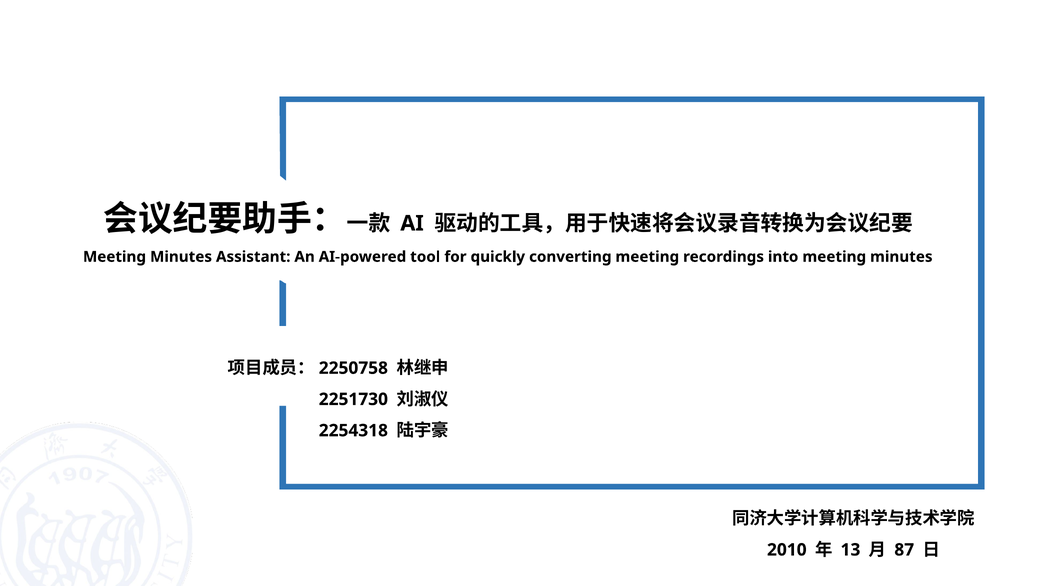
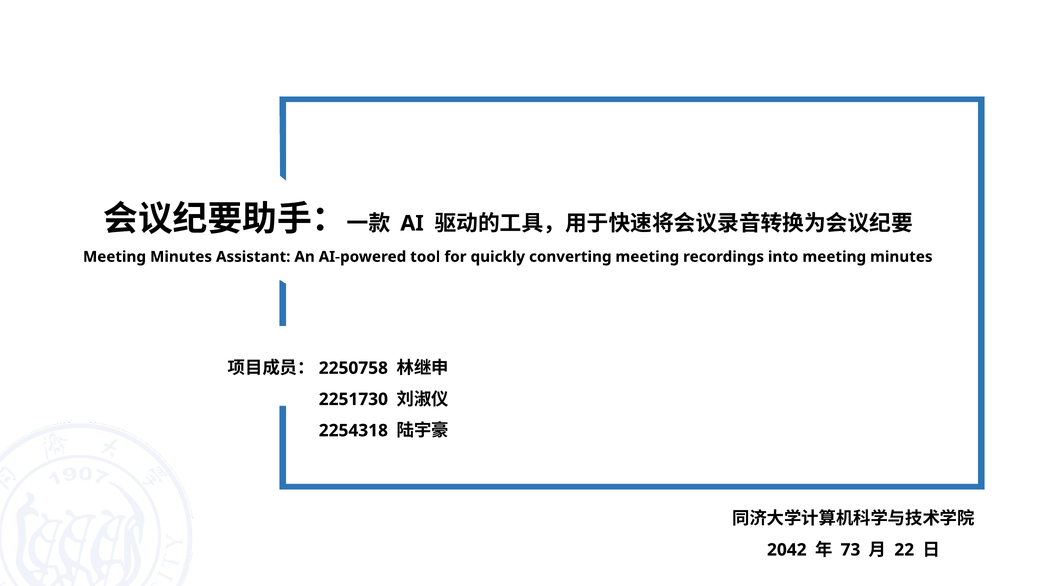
2010: 2010 -> 2042 (787, 550)
13: 13 -> 73 (850, 550)
87: 87 -> 22 (904, 550)
